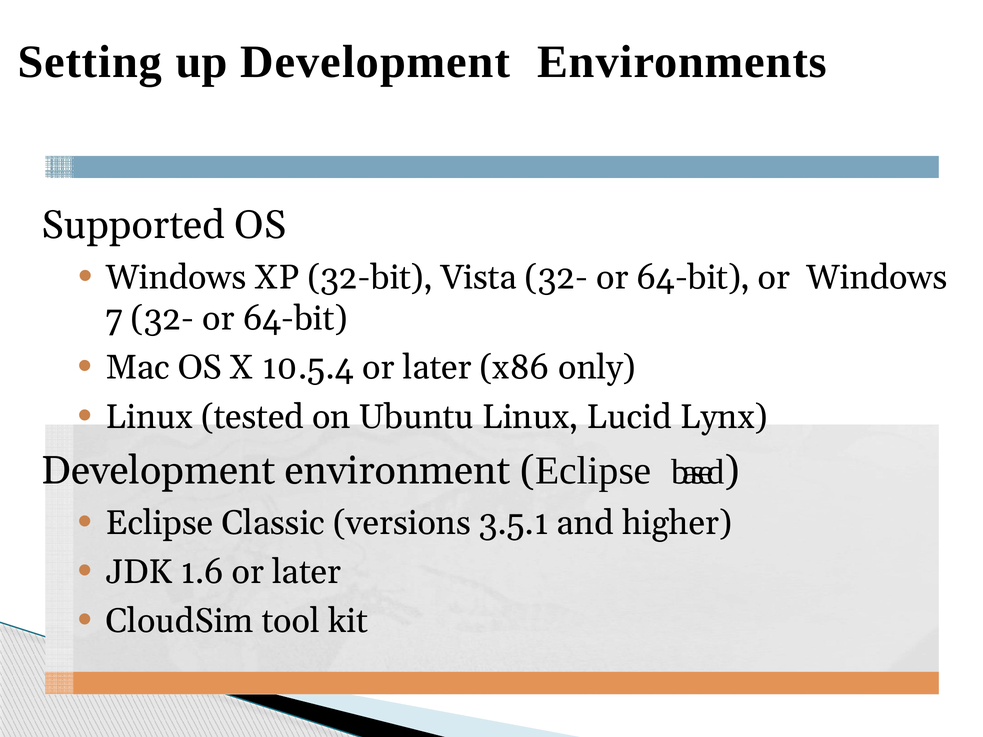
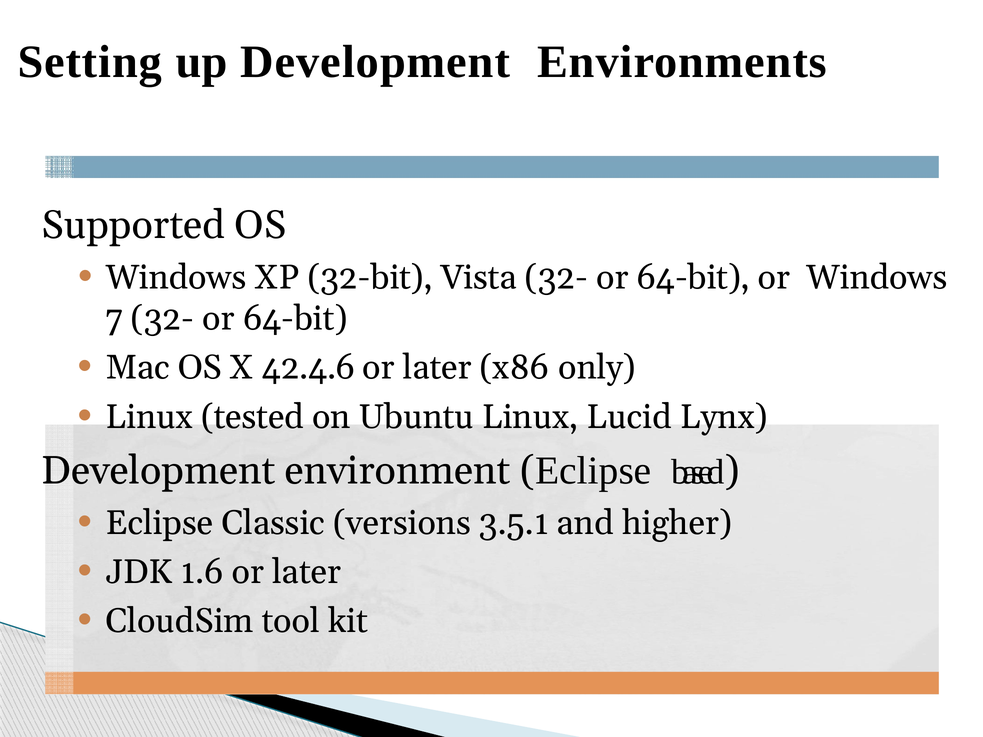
10.5.4: 10.5.4 -> 42.4.6 (308, 368)
